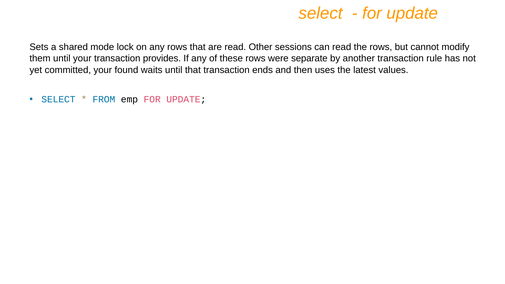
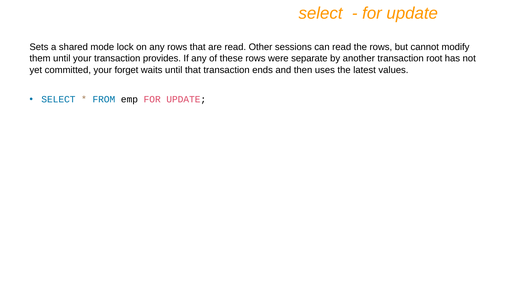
rule: rule -> root (434, 59)
found: found -> forget (126, 70)
